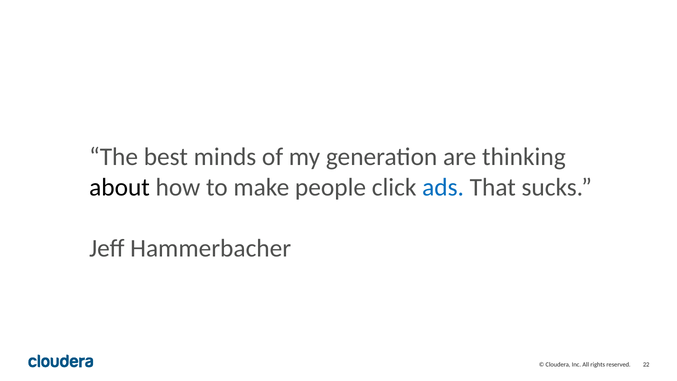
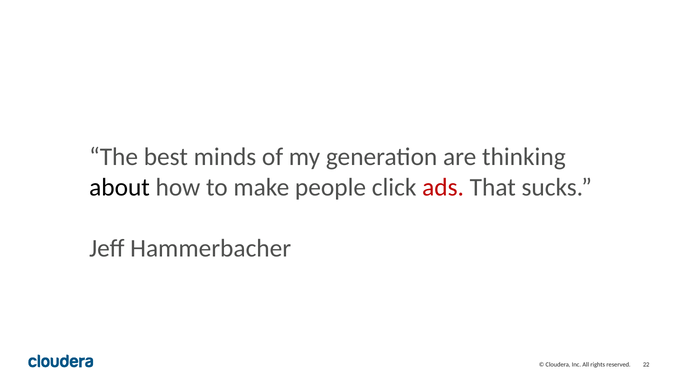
ads colour: blue -> red (443, 187)
